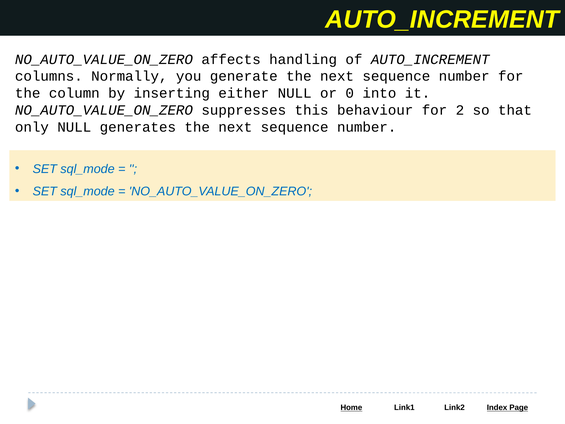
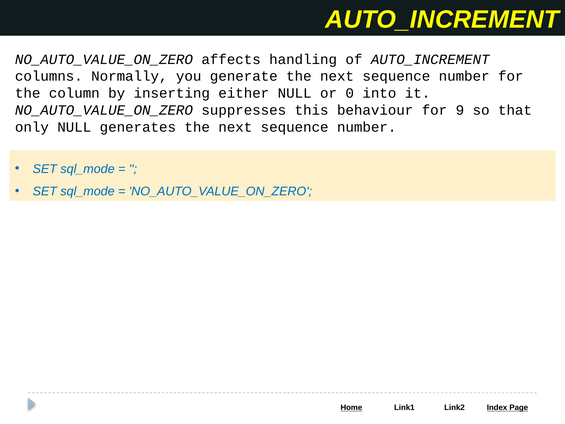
2: 2 -> 9 (460, 110)
